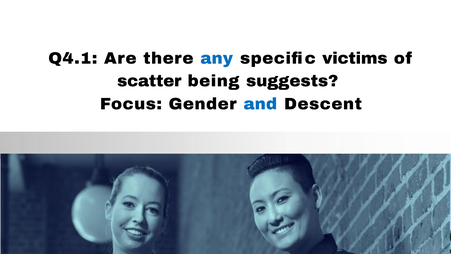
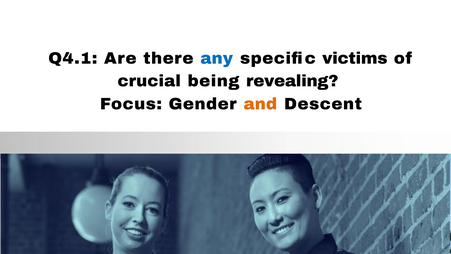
scatter: scatter -> crucial (149, 81)
suggests: suggests -> revealing (292, 81)
and colour: blue -> orange (260, 104)
